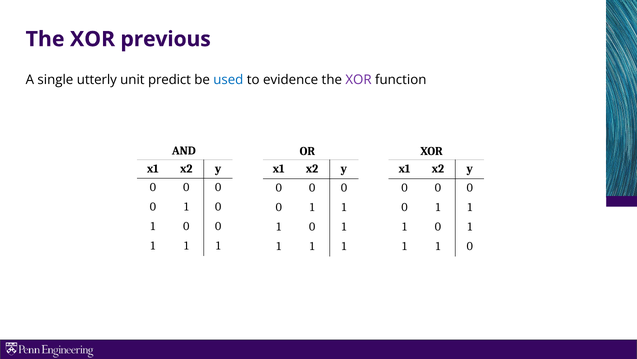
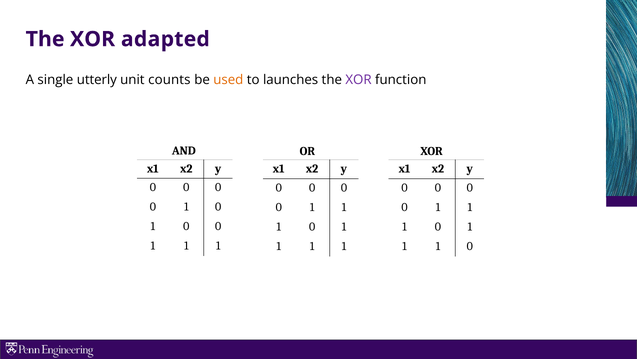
previous: previous -> adapted (165, 39)
predict: predict -> counts (169, 80)
used colour: blue -> orange (228, 80)
evidence: evidence -> launches (291, 80)
